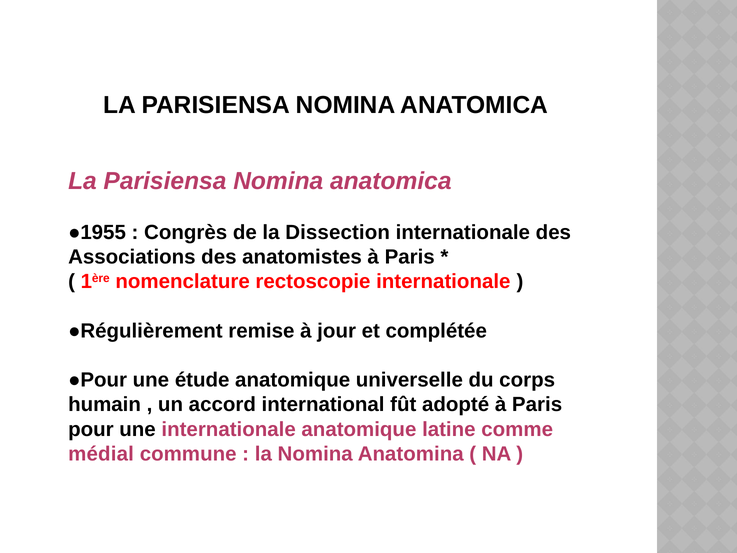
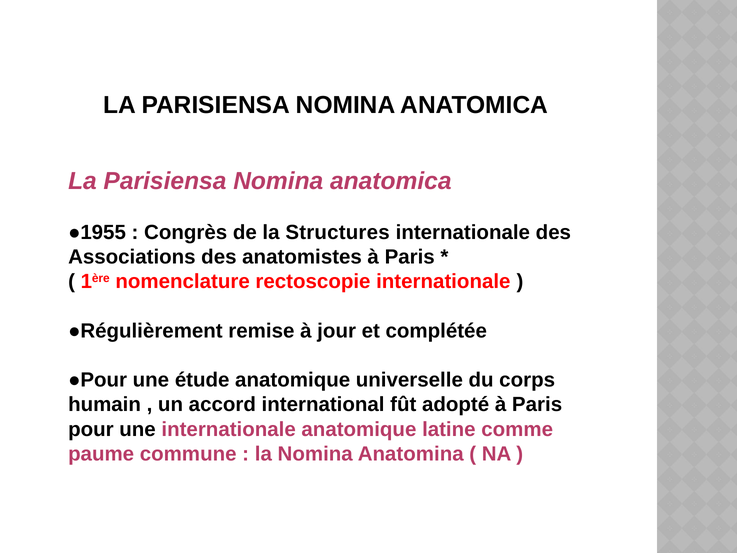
Dissection: Dissection -> Structures (338, 232)
médial: médial -> paume (101, 454)
